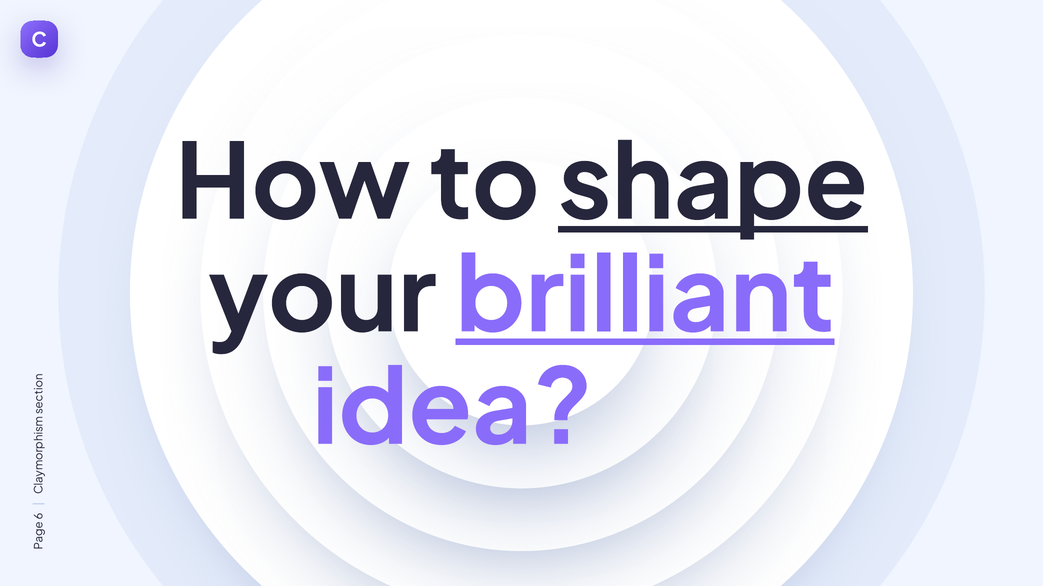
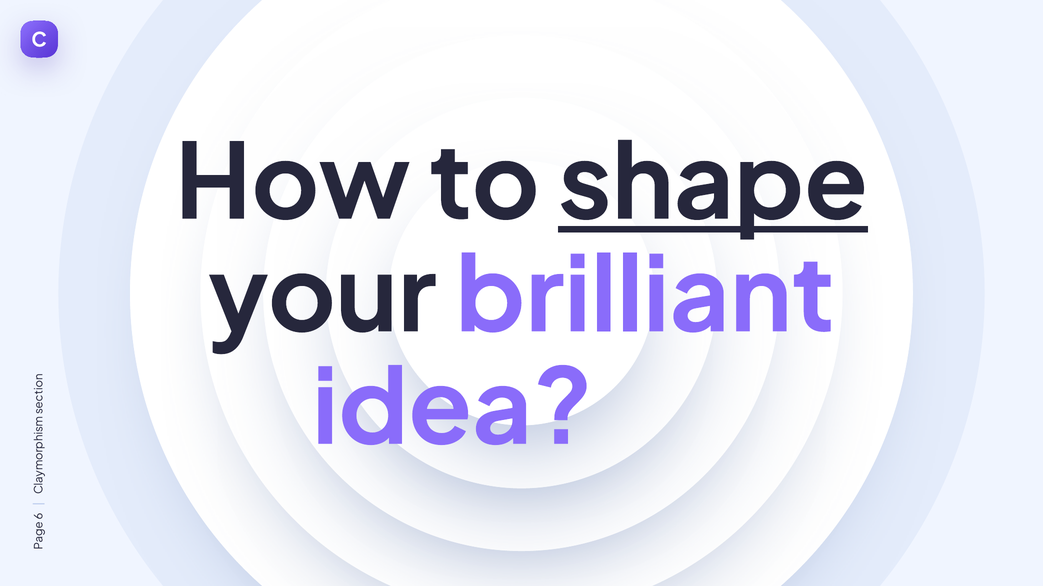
brilliant underline: present -> none (645, 297)
